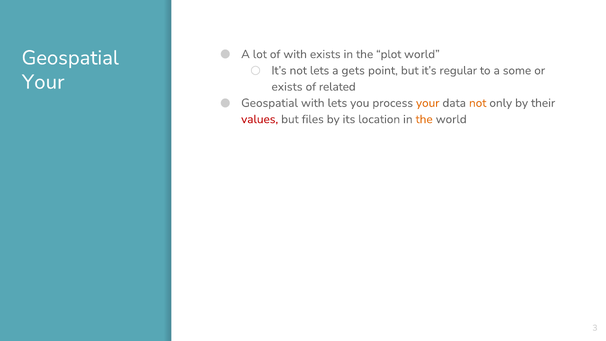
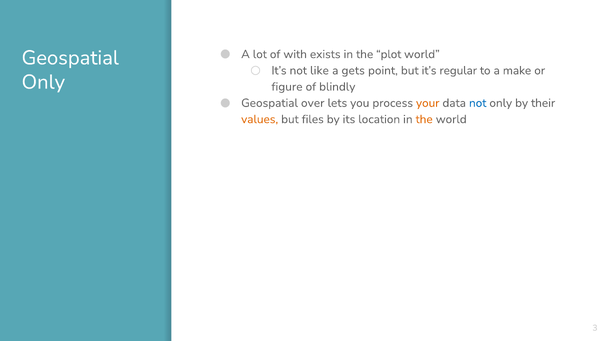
not lets: lets -> like (319, 70)
some: some -> make (517, 70)
Your: Your -> Only (43, 82)
exists: exists -> figure (287, 87)
related: related -> blindly (337, 87)
Geospatial with: with -> over (313, 103)
not colour: orange -> blue (478, 103)
values colour: red -> orange (260, 119)
